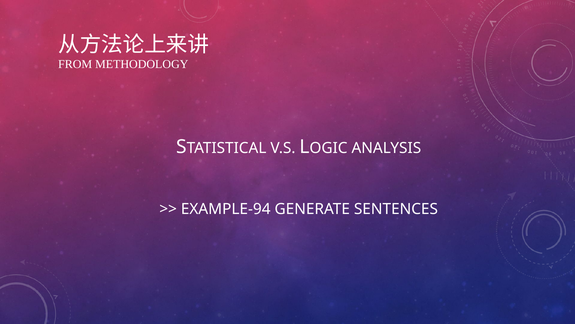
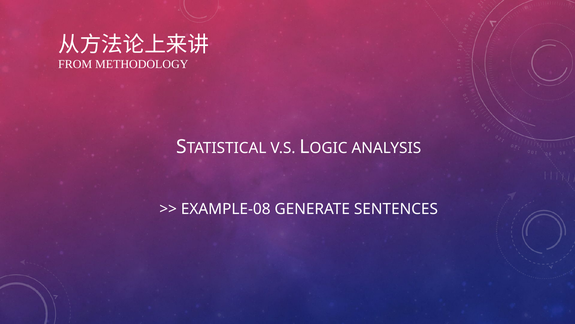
EXAMPLE-94: EXAMPLE-94 -> EXAMPLE-08 (226, 209)
